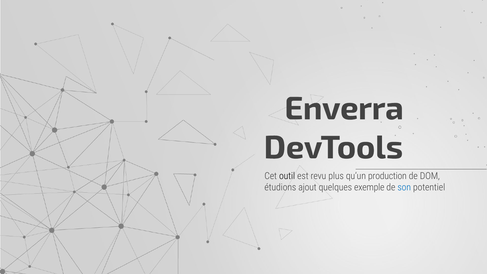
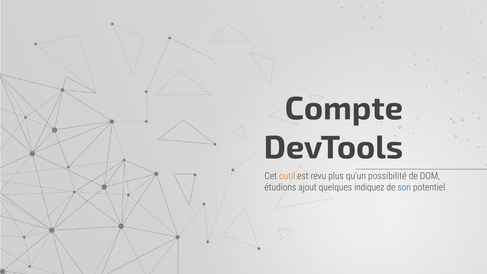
Enverra: Enverra -> Compte (344, 109)
outil colour: black -> orange (287, 176)
production: production -> possibilité (387, 176)
exemple: exemple -> indiquez (369, 187)
